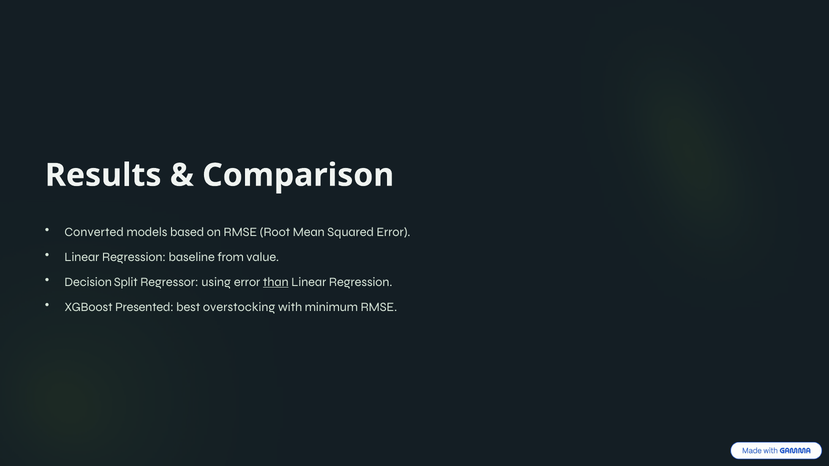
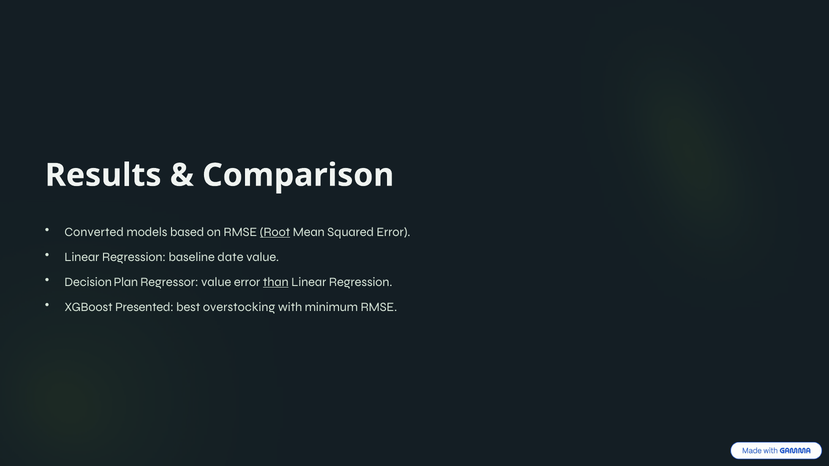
Root underline: none -> present (275, 232)
from: from -> date (231, 257)
Split: Split -> Plan (126, 282)
Regressor using: using -> value (216, 282)
